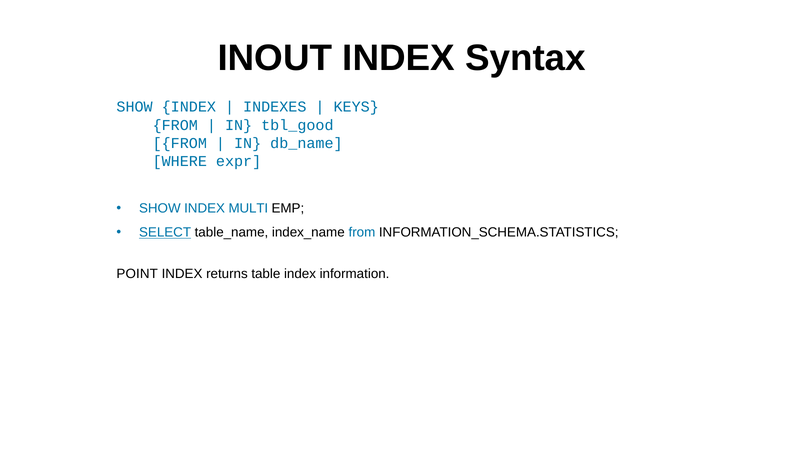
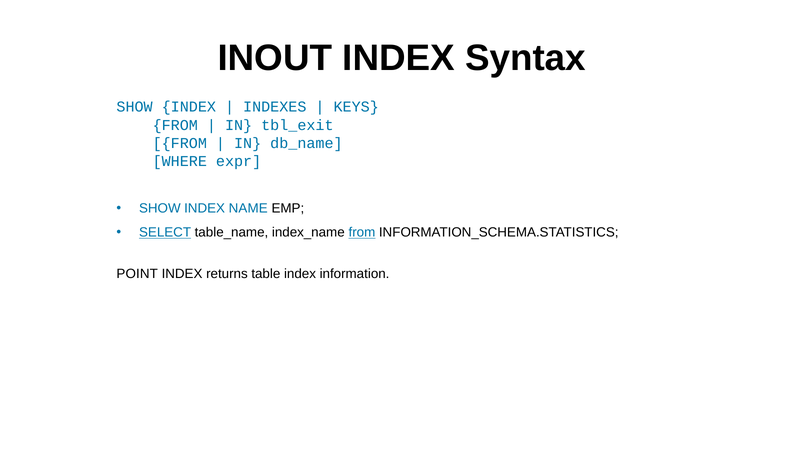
tbl_good: tbl_good -> tbl_exit (297, 125)
MULTI: MULTI -> NAME (248, 209)
from underline: none -> present (362, 233)
